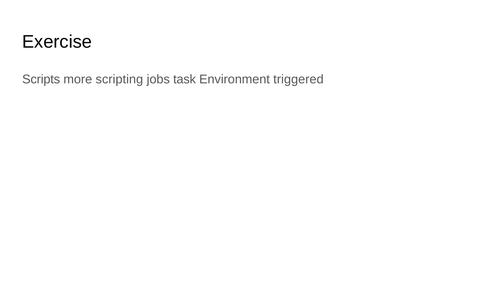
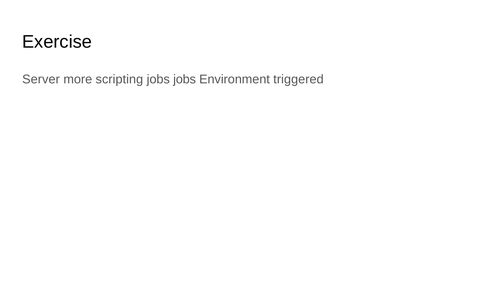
Scripts: Scripts -> Server (41, 79)
jobs task: task -> jobs (185, 79)
